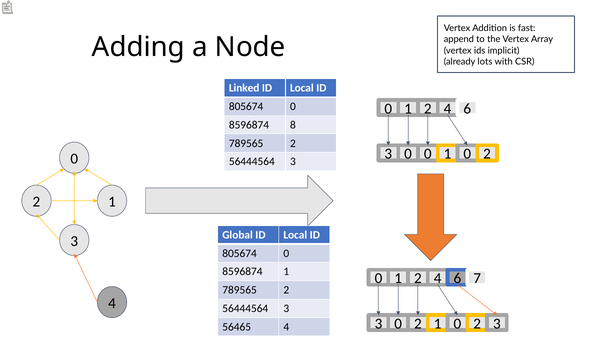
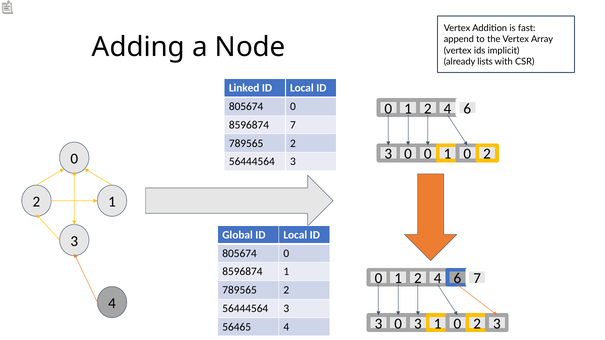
lots: lots -> lists (485, 62)
8596874 8: 8 -> 7 (293, 125)
2: 2 -> 3 (418, 324)
